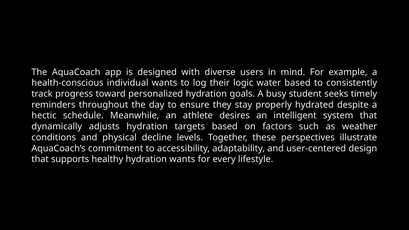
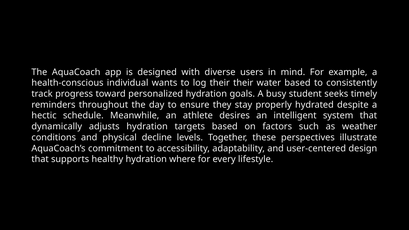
their logic: logic -> their (243, 83)
hydration wants: wants -> where (182, 159)
